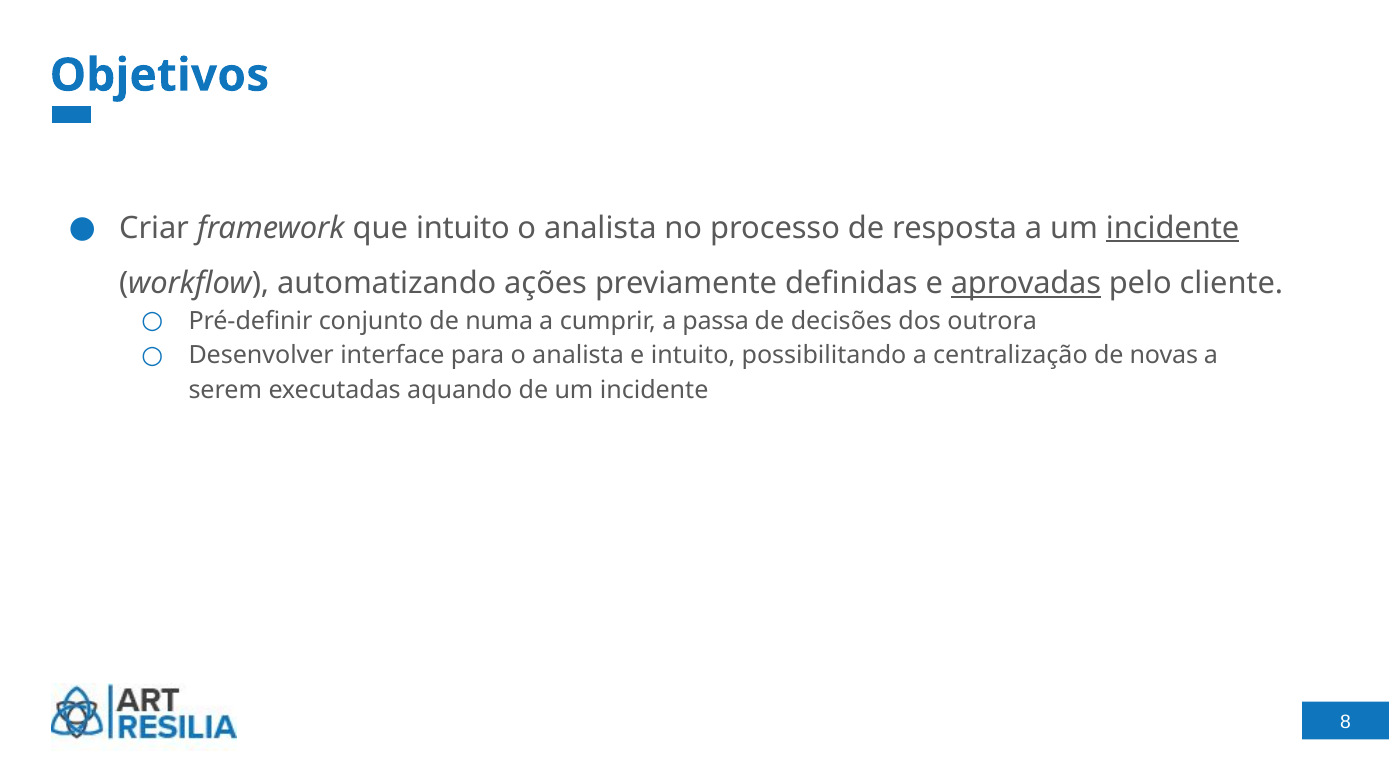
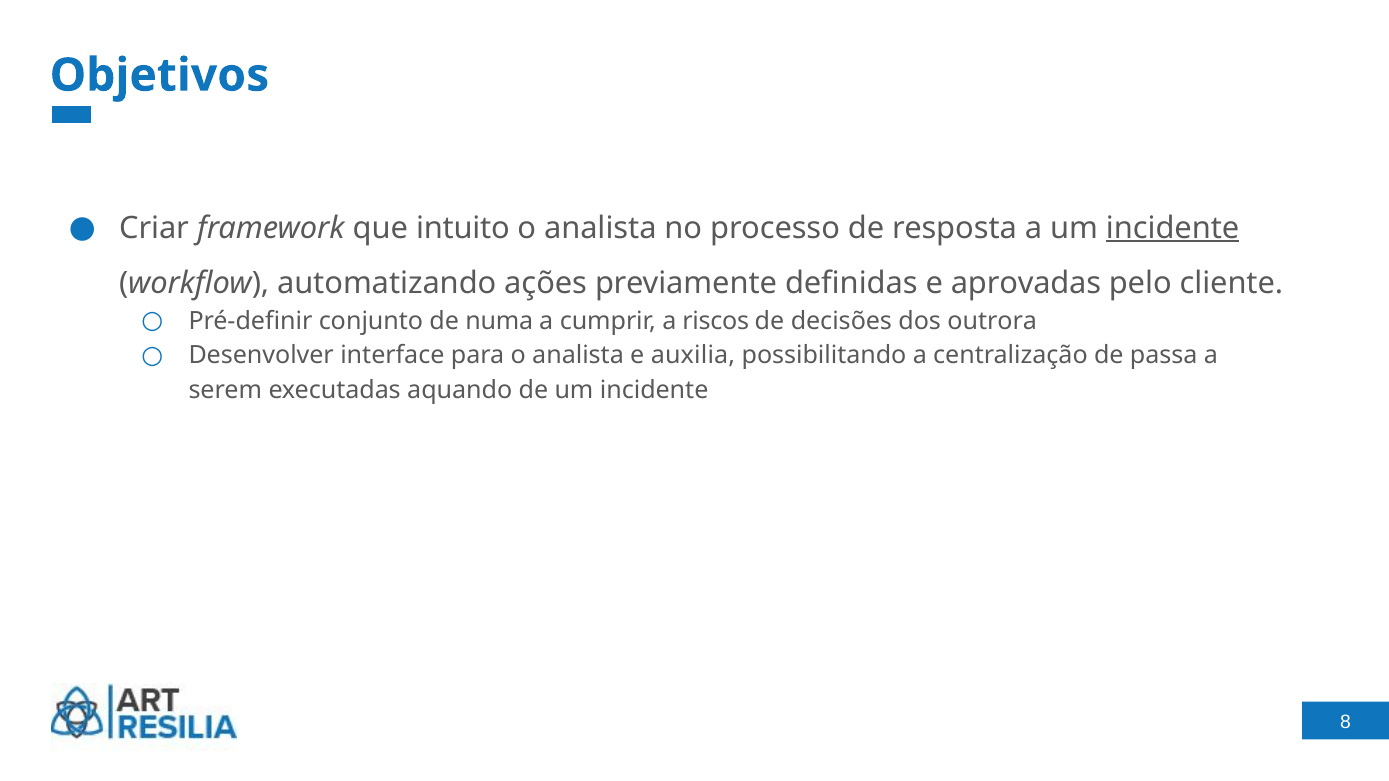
aprovadas underline: present -> none (1026, 283)
passa: passa -> riscos (716, 321)
e intuito: intuito -> auxilia (693, 355)
novas: novas -> passa (1164, 355)
